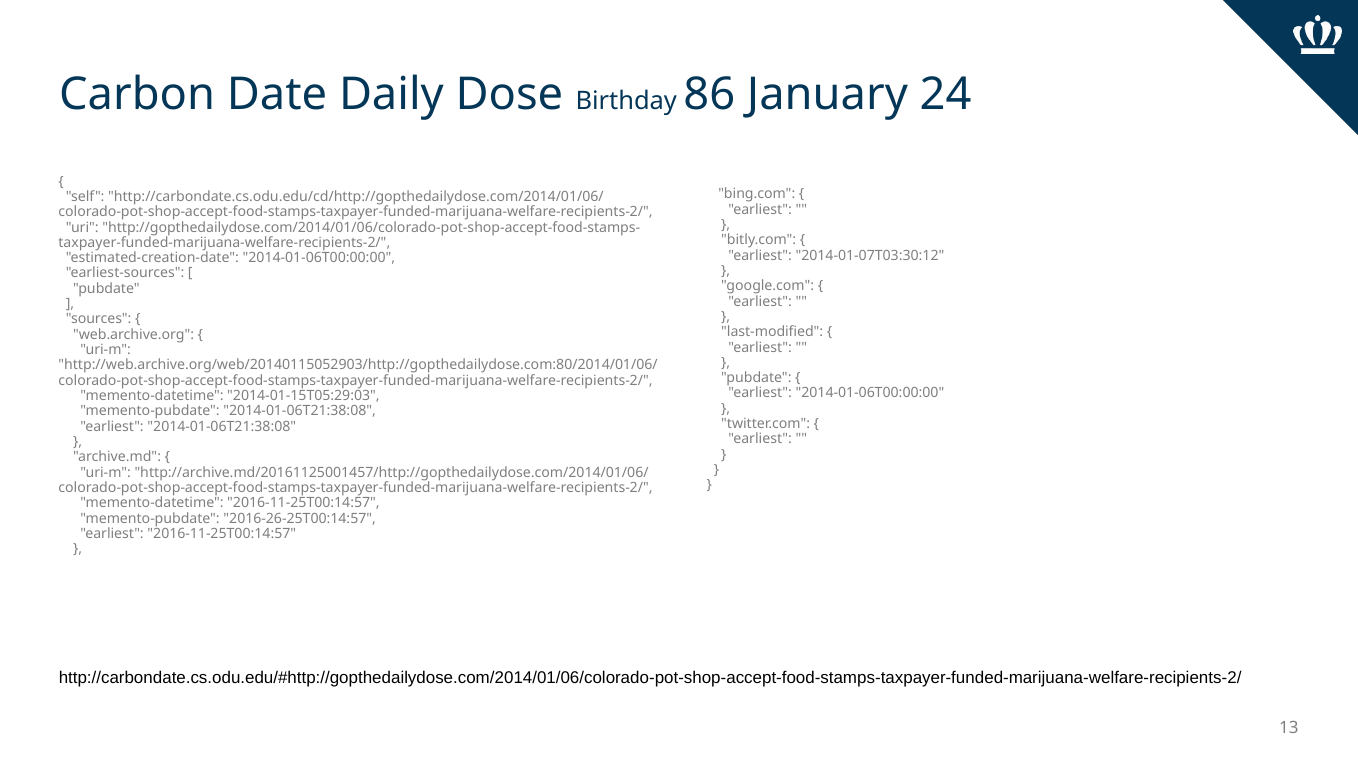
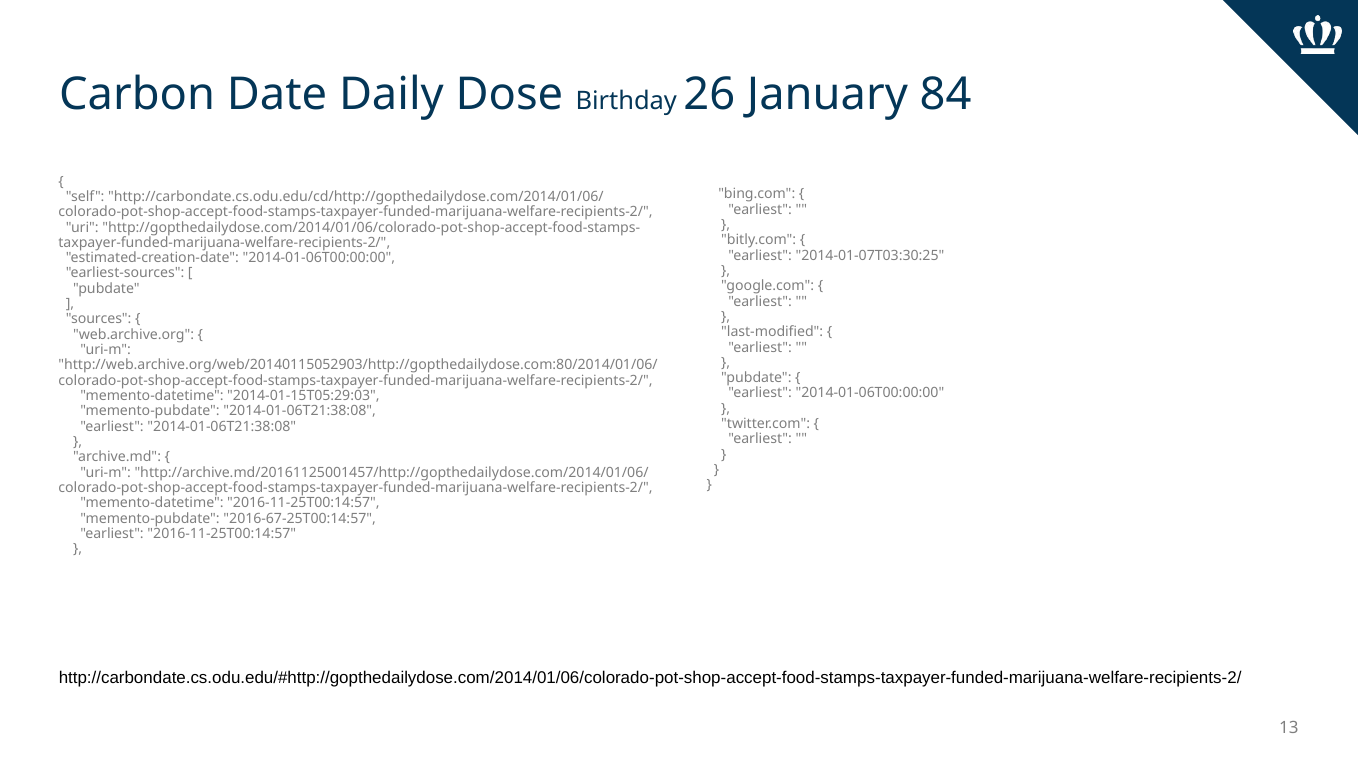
86: 86 -> 26 (709, 94)
24: 24 -> 84 (946, 94)
2014-01-07T03:30:12: 2014-01-07T03:30:12 -> 2014-01-07T03:30:25 (870, 255)
2016-26-25T00:14:57: 2016-26-25T00:14:57 -> 2016-67-25T00:14:57 (300, 518)
